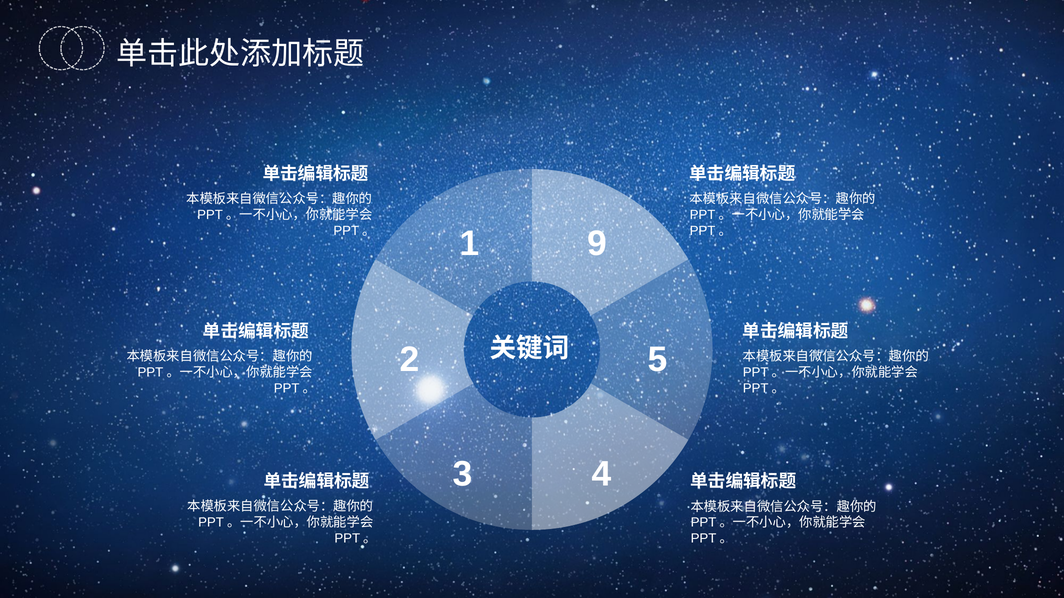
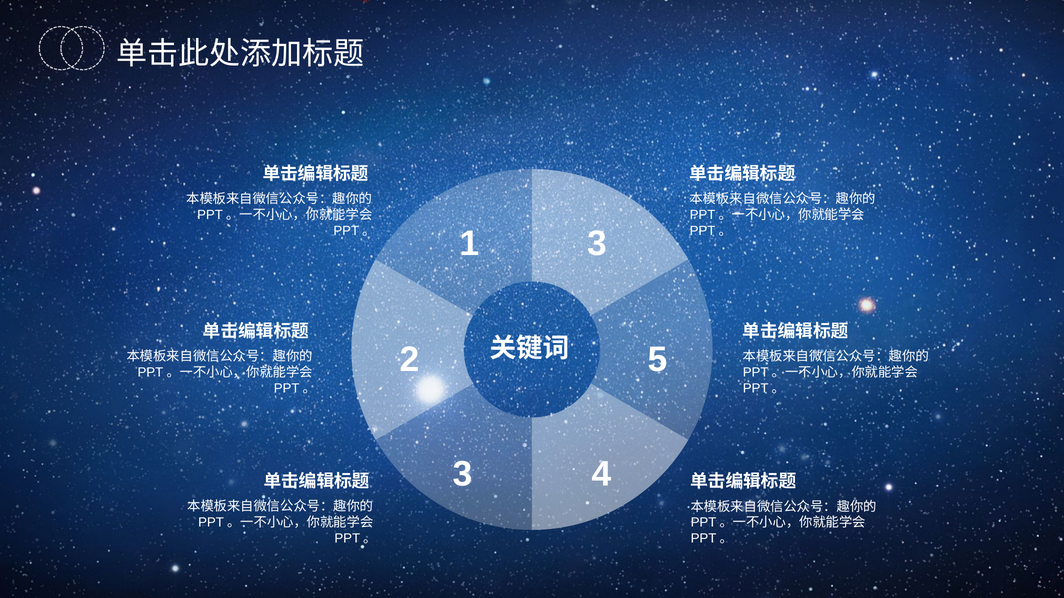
1 9: 9 -> 3 (597, 244)
